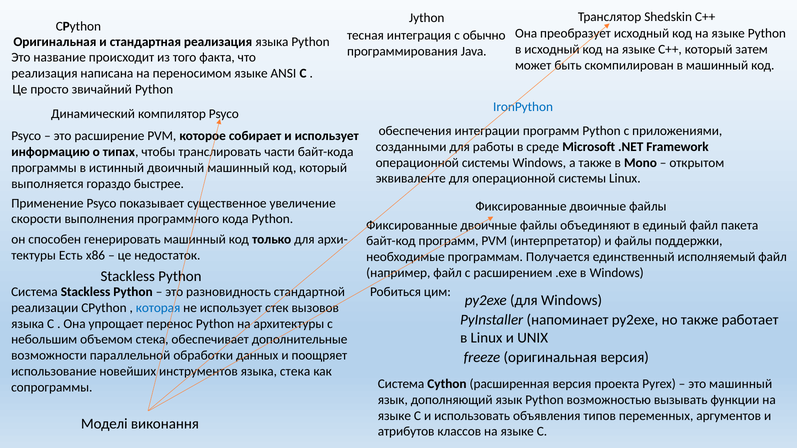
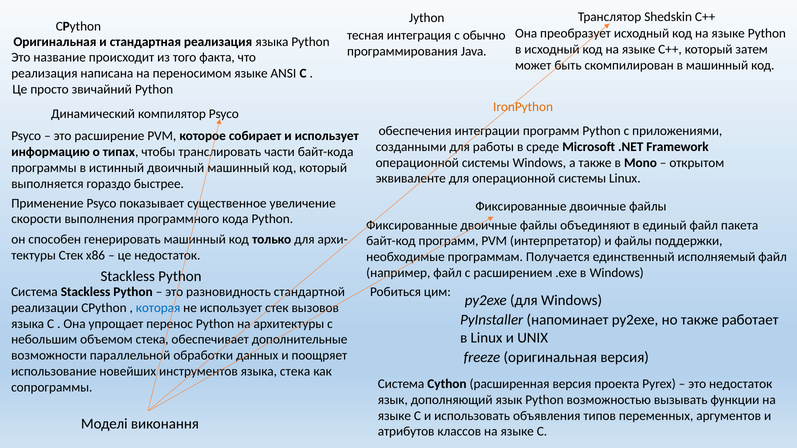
IronPython colour: blue -> orange (523, 107)
тектуры Есть: Есть -> Стек (71, 255)
это машинный: машинный -> недостаток (741, 384)
